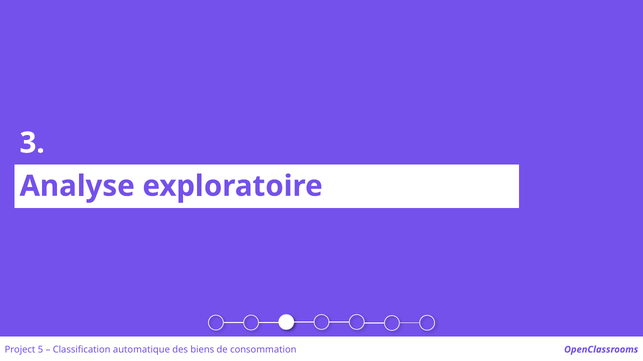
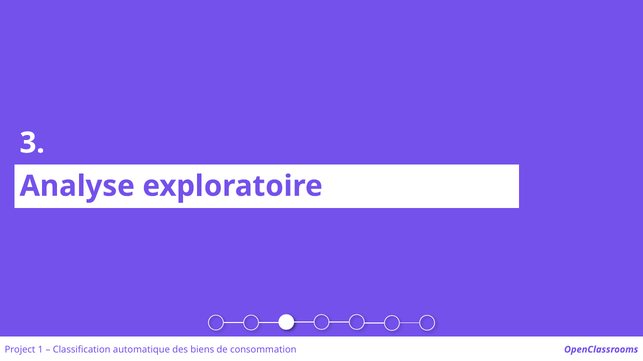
5: 5 -> 1 (41, 350)
